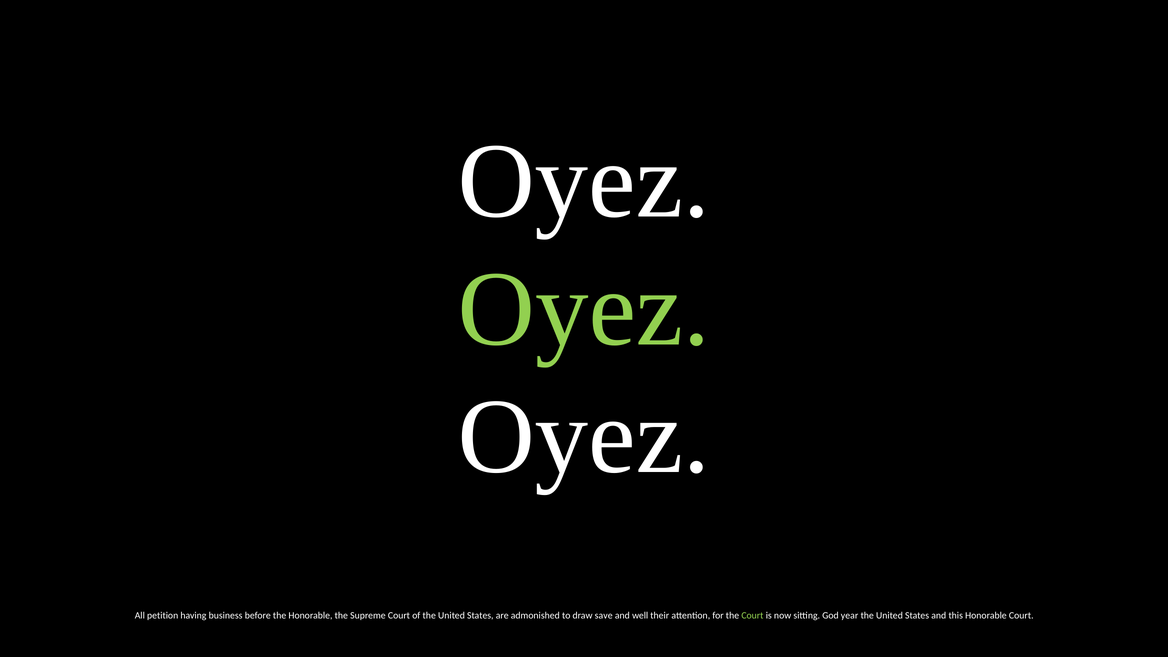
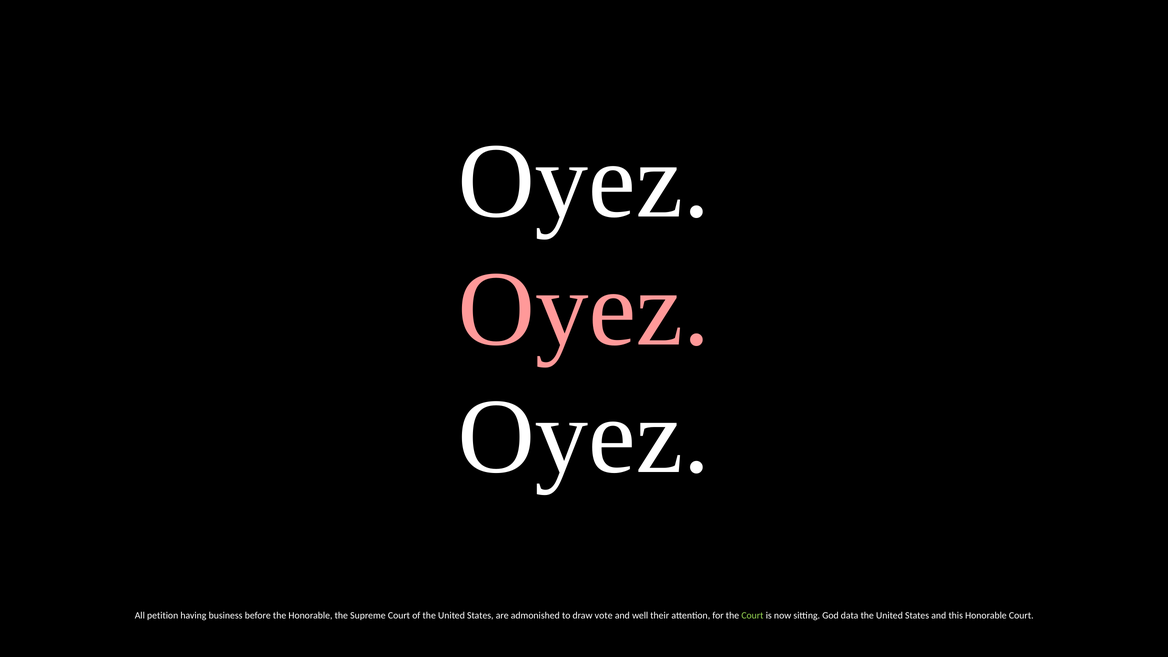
Oyez colour: light green -> pink (584, 309)
save: save -> vote (604, 615)
year: year -> data (850, 615)
